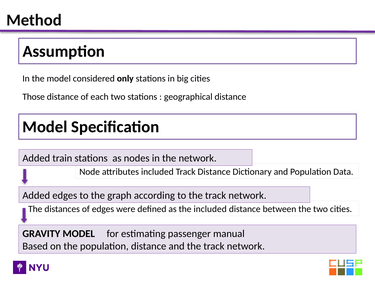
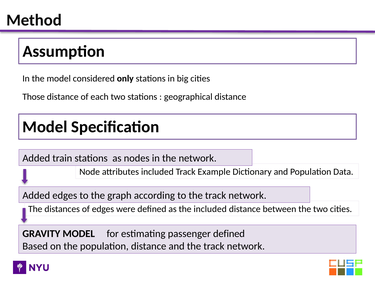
Track Distance: Distance -> Example (214, 172)
passenger manual: manual -> defined (229, 234)
